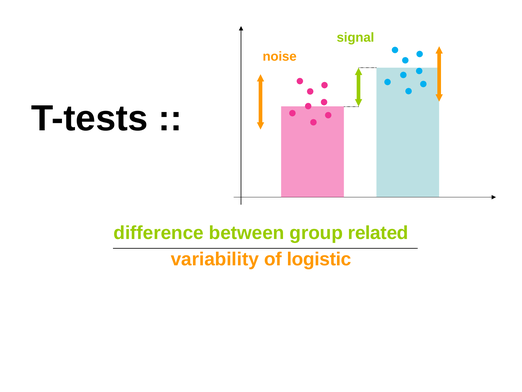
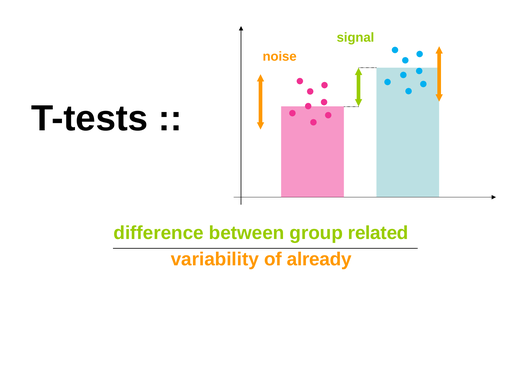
logistic: logistic -> already (319, 259)
